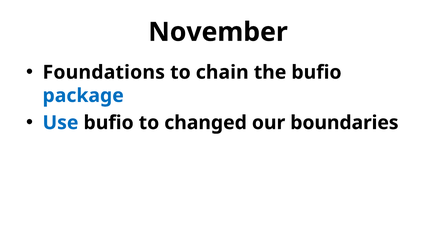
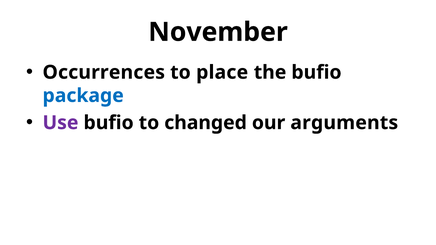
Foundations: Foundations -> Occurrences (104, 72)
chain: chain -> place (222, 72)
Use colour: blue -> purple (60, 123)
boundaries: boundaries -> arguments (344, 123)
